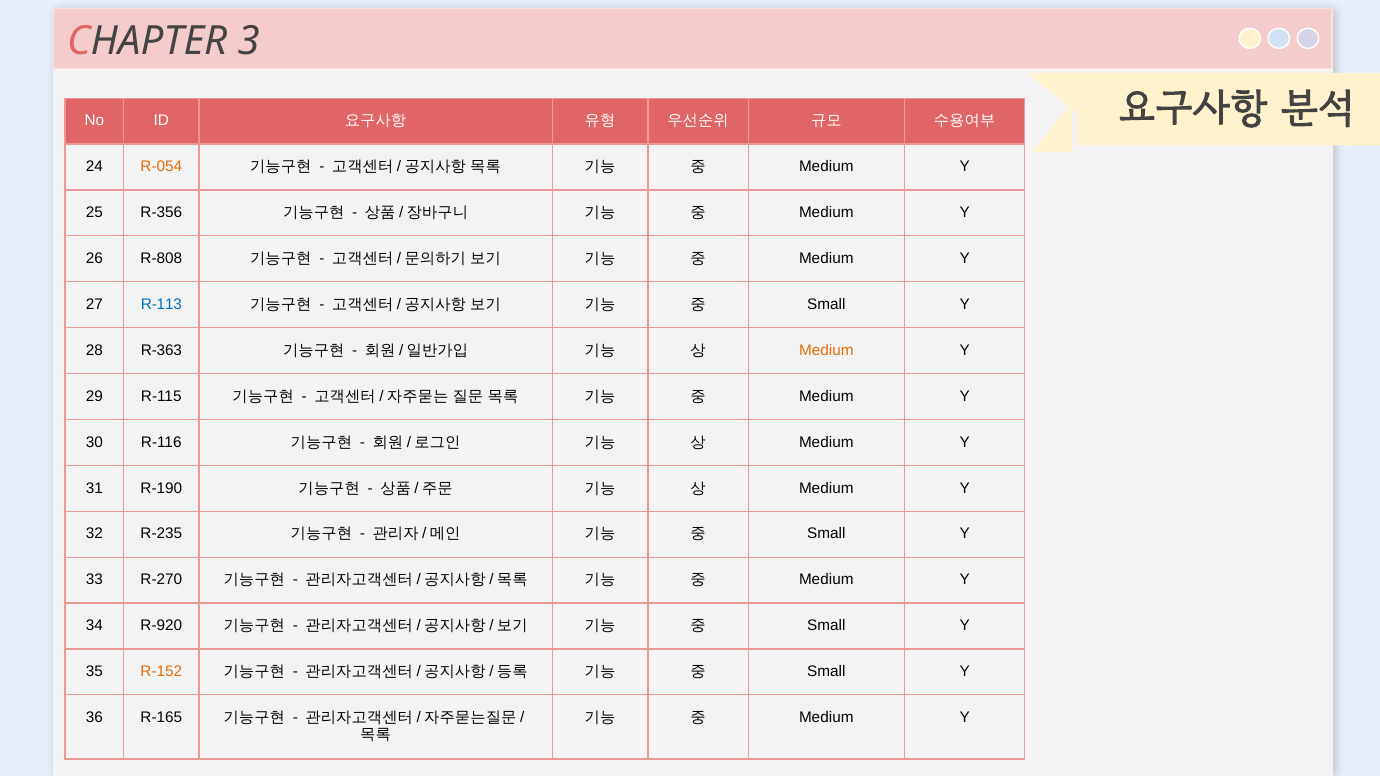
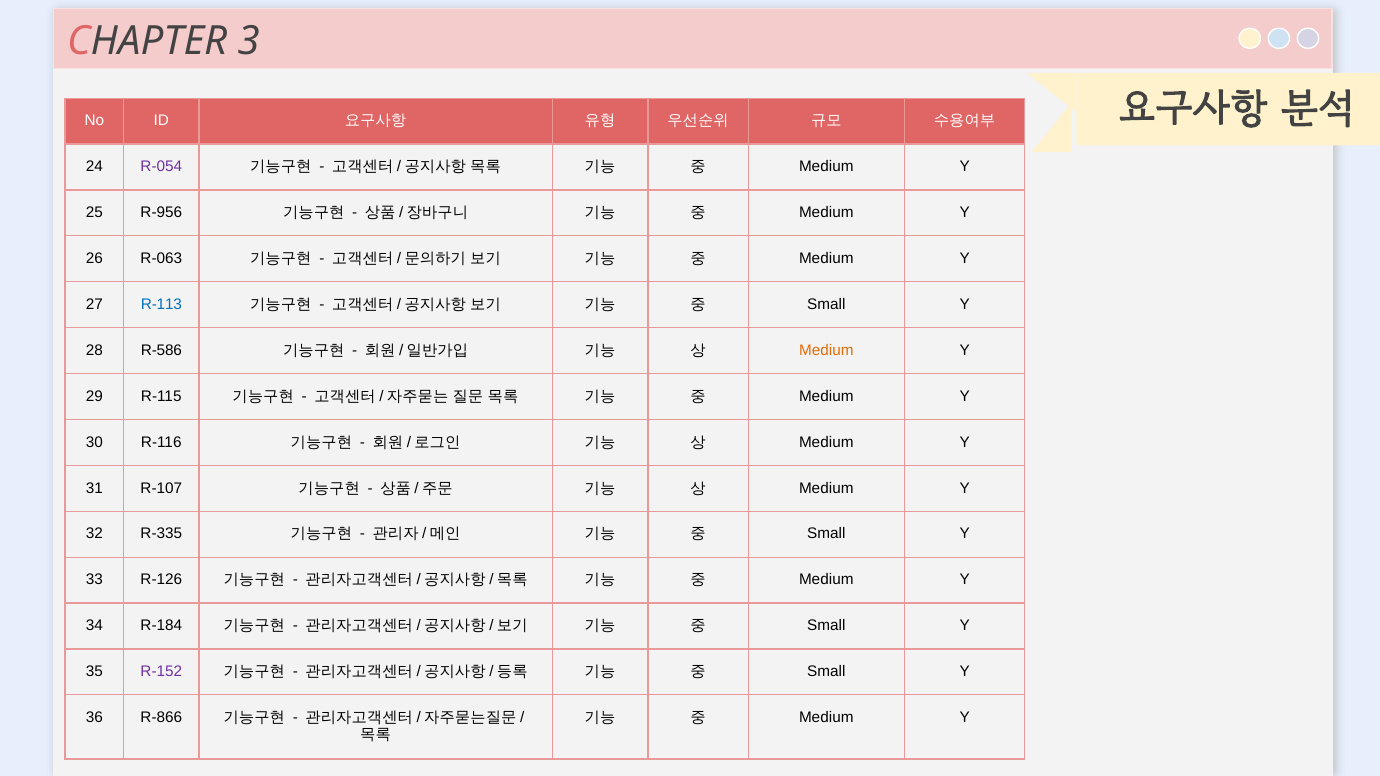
R-054 colour: orange -> purple (161, 167)
R-356: R-356 -> R-956 (161, 213)
R-808: R-808 -> R-063 (161, 259)
R-363: R-363 -> R-586 (161, 350)
R-190: R-190 -> R-107 (161, 488)
R-235: R-235 -> R-335 (161, 534)
R-270: R-270 -> R-126 (161, 580)
R-920: R-920 -> R-184 (161, 626)
R-152 colour: orange -> purple (161, 672)
R-165: R-165 -> R-866 (161, 718)
